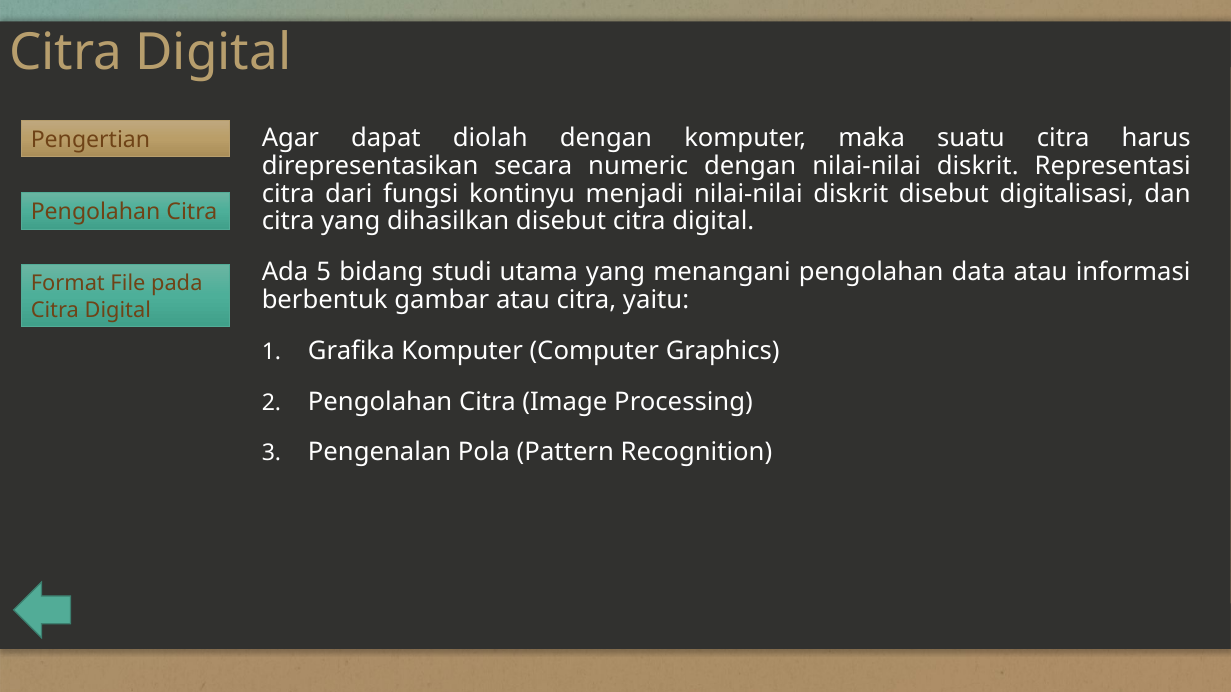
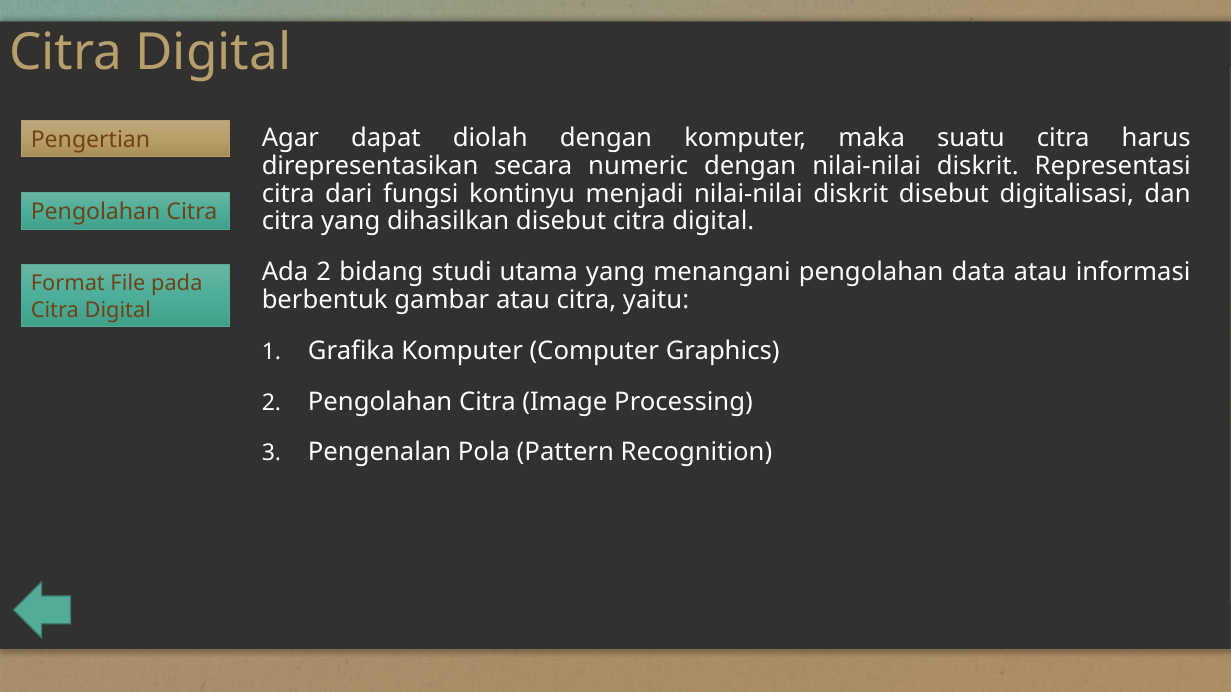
Ada 5: 5 -> 2 (324, 272)
